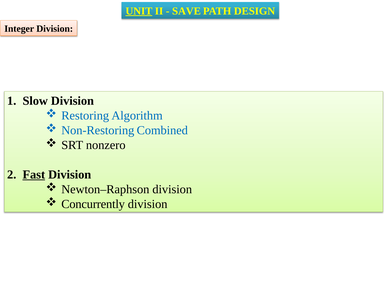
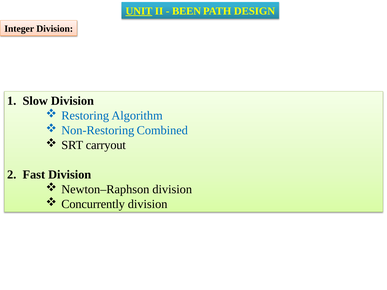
SAVE: SAVE -> BEEN (187, 11)
nonzero: nonzero -> carryout (106, 145)
Fast underline: present -> none (34, 175)
